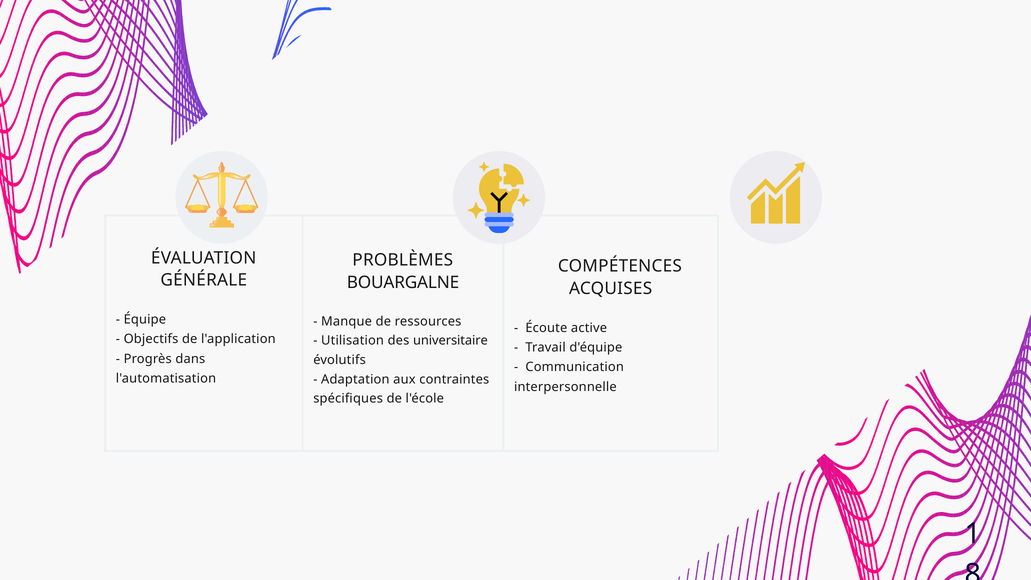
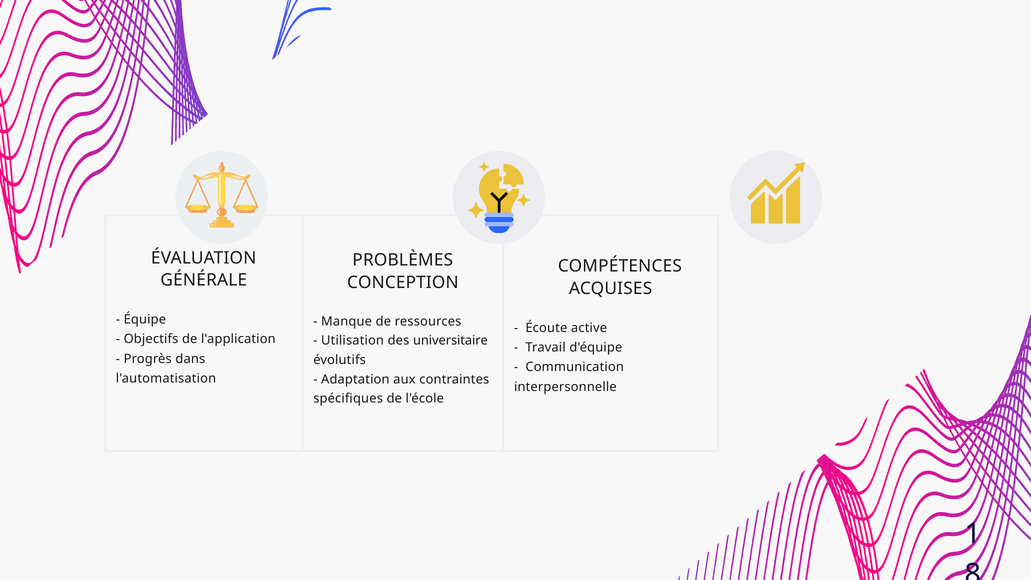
BOUARGALNE: BOUARGALNE -> CONCEPTION (403, 282)
